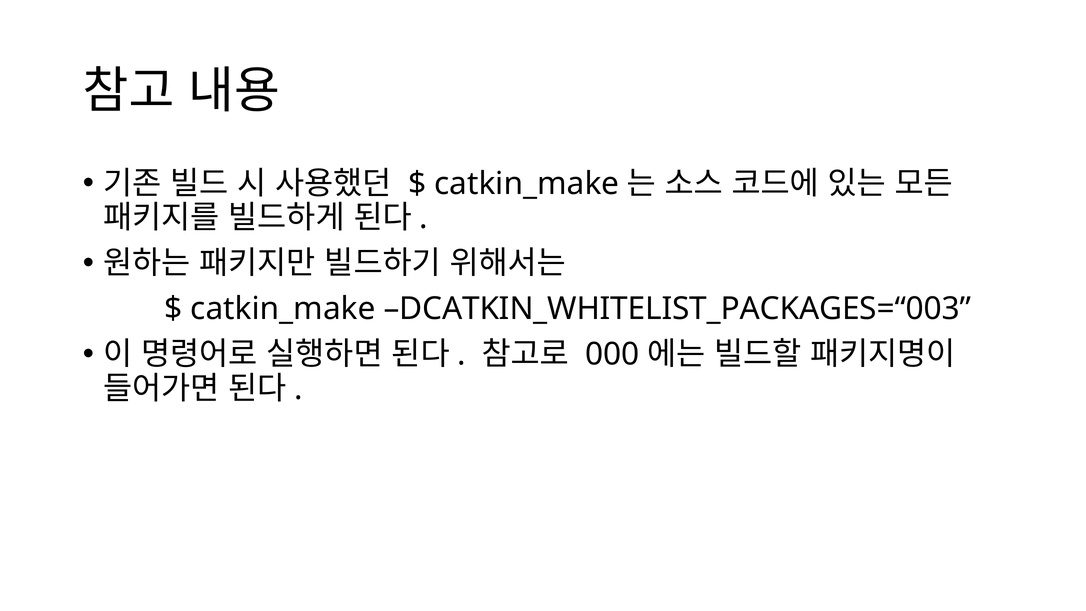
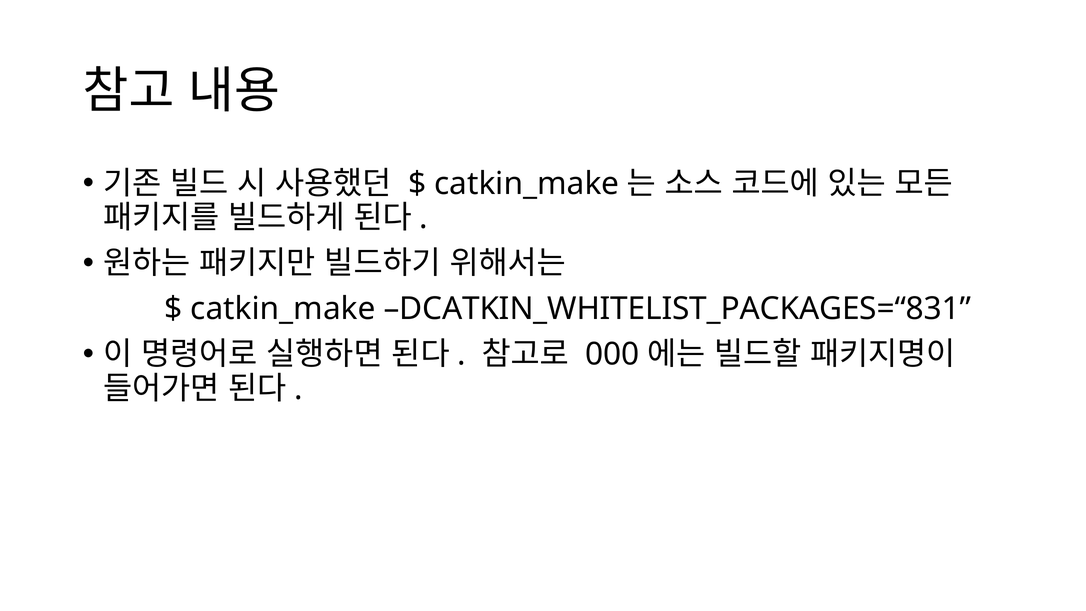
DCATKIN_WHITELIST_PACKAGES=“003: DCATKIN_WHITELIST_PACKAGES=“003 -> DCATKIN_WHITELIST_PACKAGES=“831 (677, 309)
